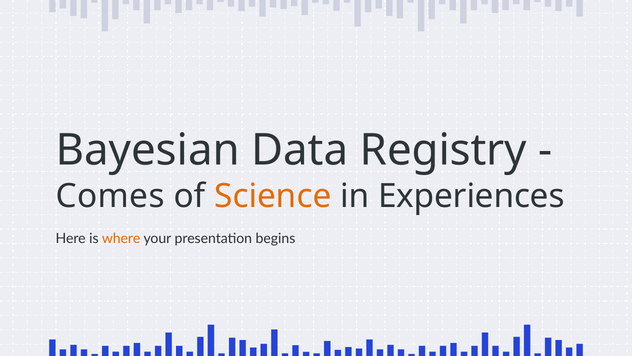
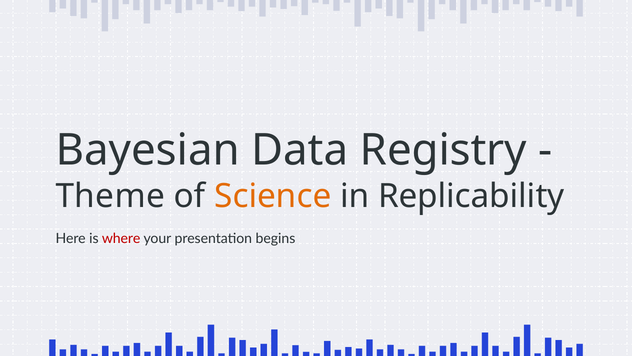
Comes: Comes -> Theme (110, 196)
Experiences: Experiences -> Replicability (471, 196)
where colour: orange -> red (121, 238)
